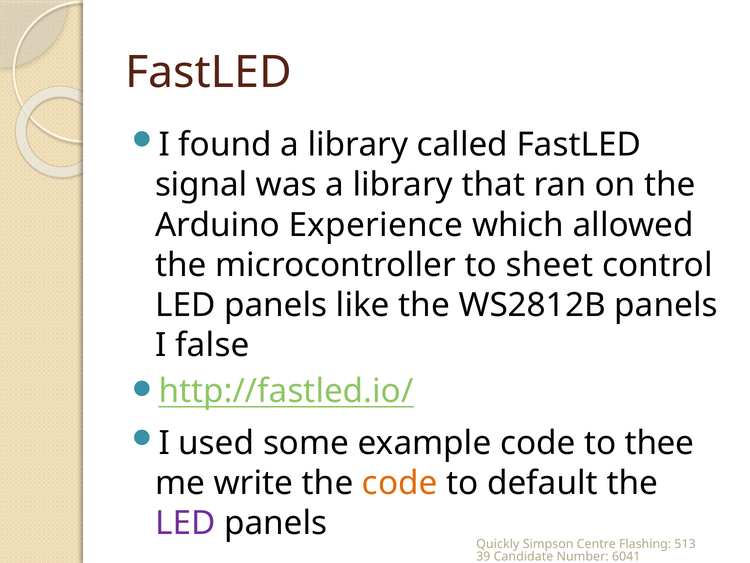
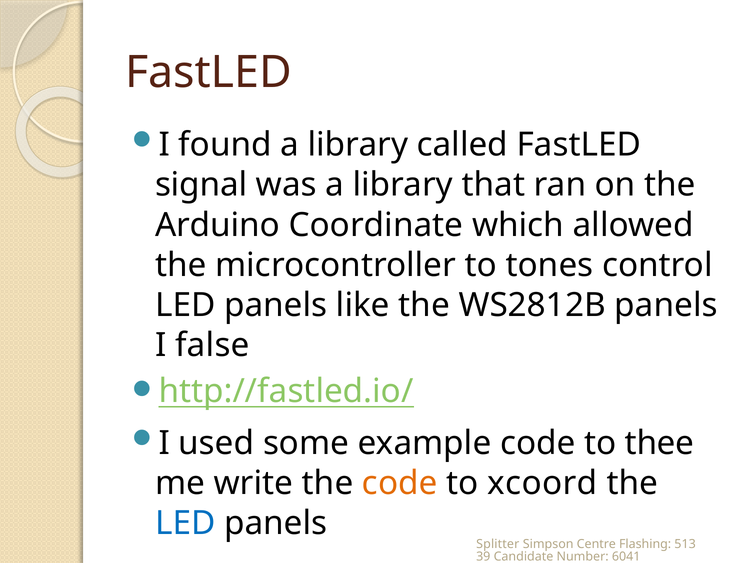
Experience: Experience -> Coordinate (376, 225)
sheet: sheet -> tones (550, 265)
default: default -> xcoord (542, 483)
LED colour: purple -> blue (185, 523)
Quickly: Quickly -> Splitter (498, 544)
